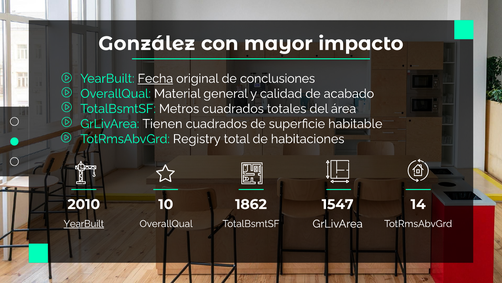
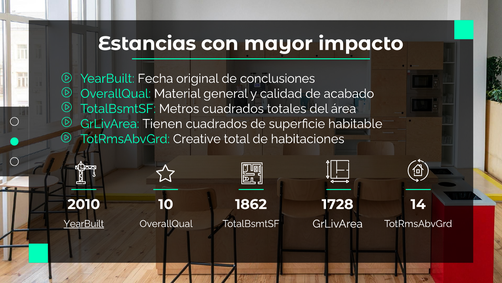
González: González -> Estancias (147, 44)
Fecha underline: present -> none (155, 78)
Registry: Registry -> Creative (197, 139)
1547: 1547 -> 1728 (338, 204)
